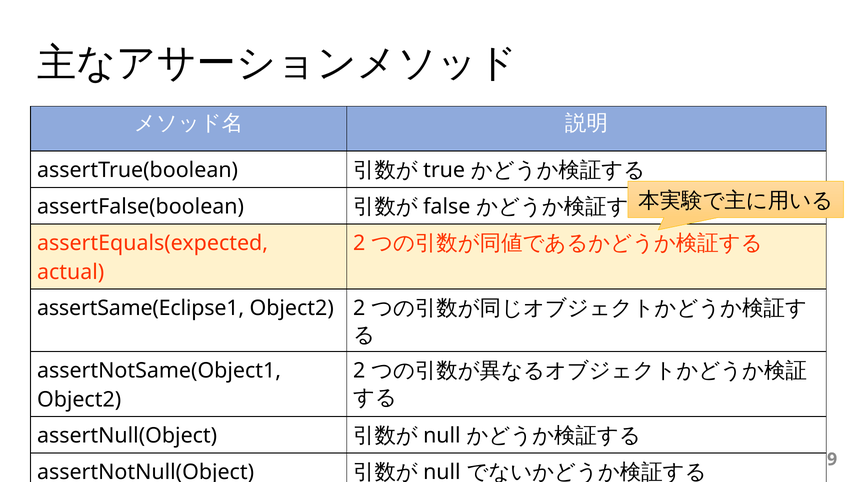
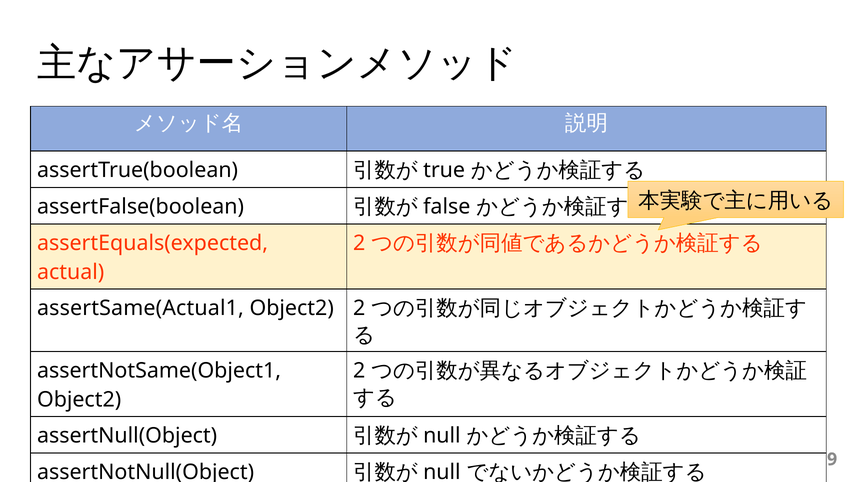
assertSame(Eclipse1: assertSame(Eclipse1 -> assertSame(Actual1 (140, 308)
